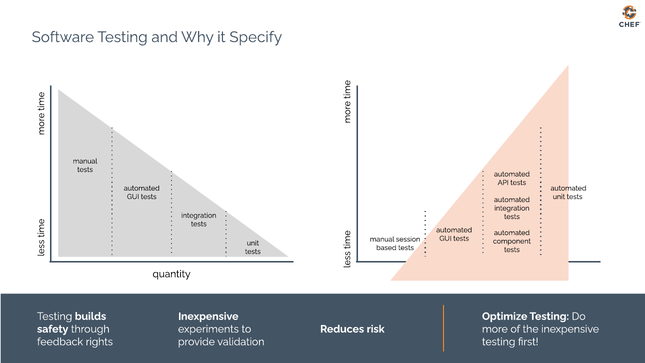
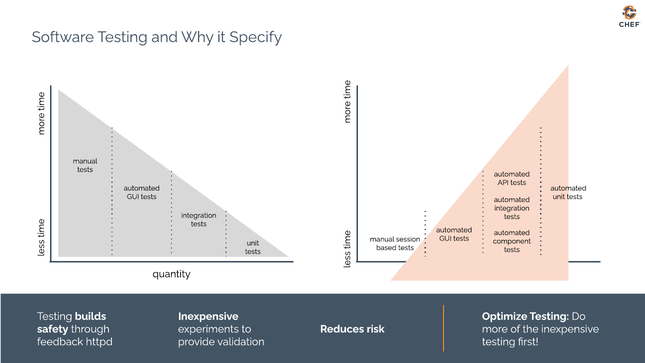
rights: rights -> httpd (99, 342)
